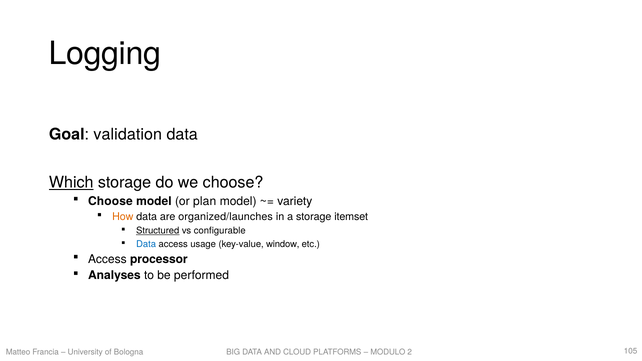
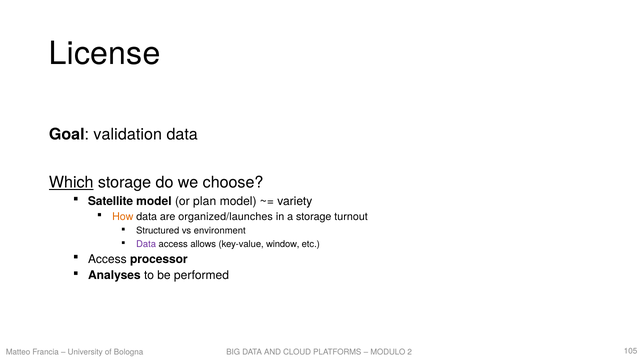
Logging: Logging -> License (105, 54)
Choose: Choose -> Satellite (111, 201)
itemset: itemset -> turnout (351, 217)
Structured underline: present -> none (158, 231)
configurable: configurable -> environment (220, 231)
Data colour: blue -> purple (146, 244)
usage: usage -> allows (203, 244)
